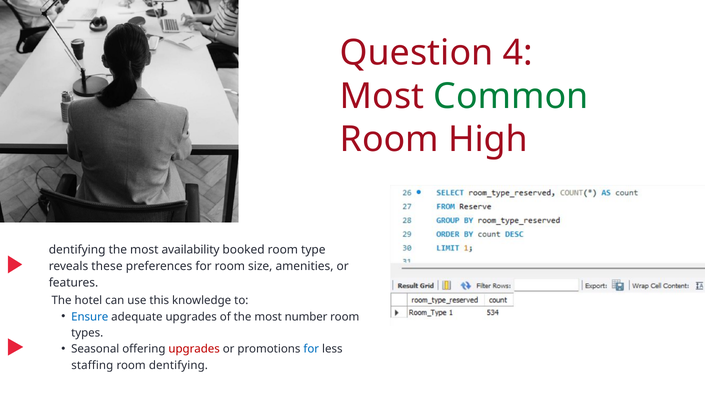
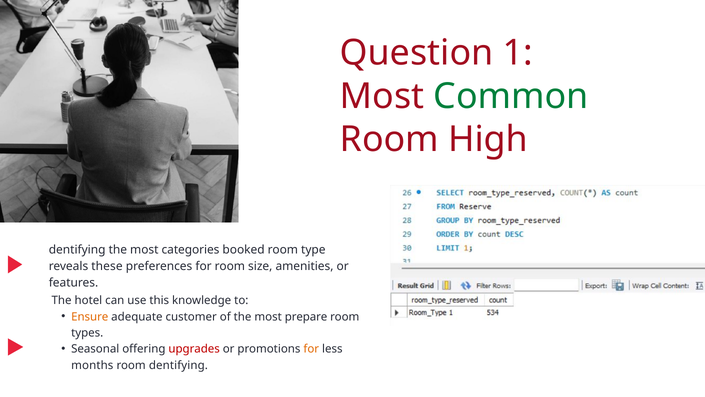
4: 4 -> 1 (518, 53)
availability: availability -> categories (191, 249)
Ensure colour: blue -> orange (90, 316)
adequate upgrades: upgrades -> customer (191, 316)
number: number -> prepare (306, 316)
for colour: blue -> orange (311, 349)
staffing: staffing -> months (92, 365)
